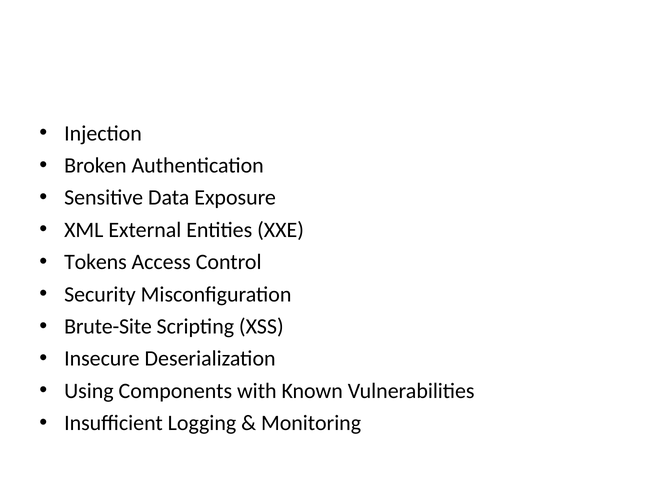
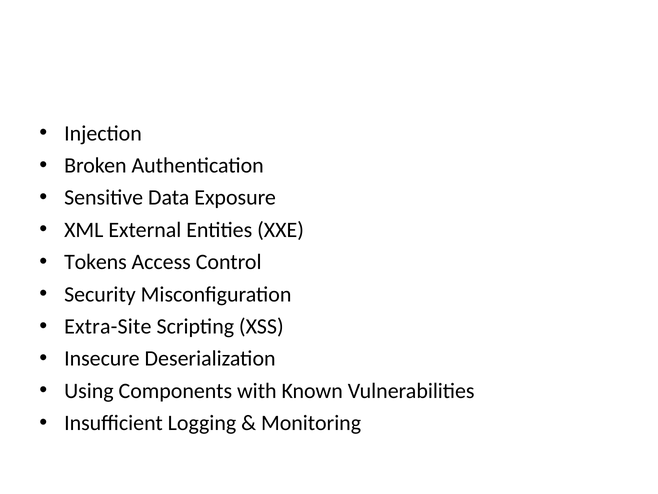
Brute-Site: Brute-Site -> Extra-Site (108, 326)
